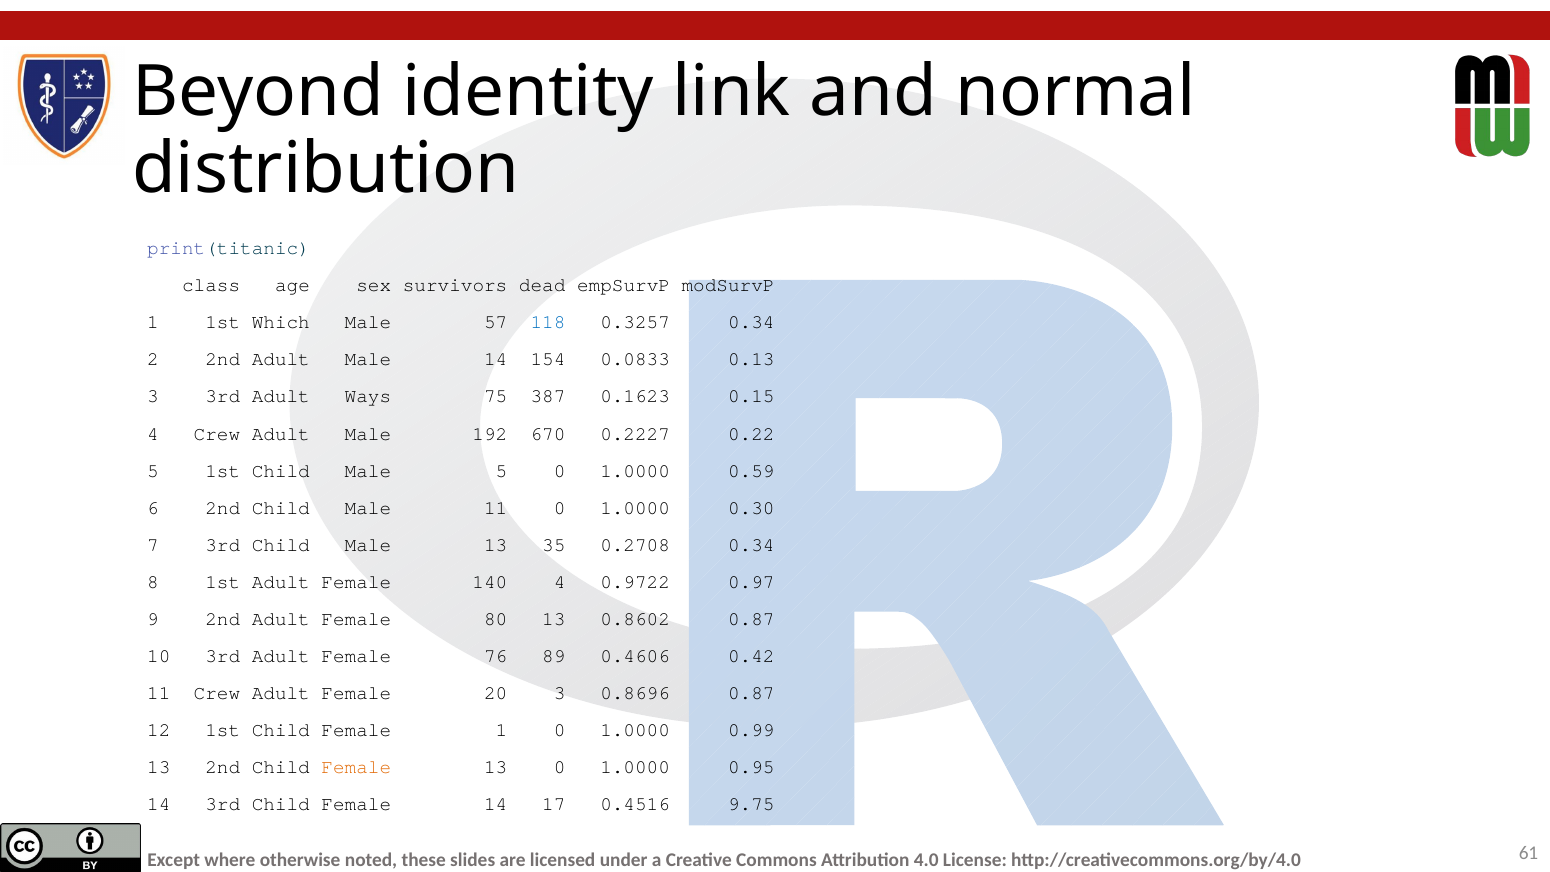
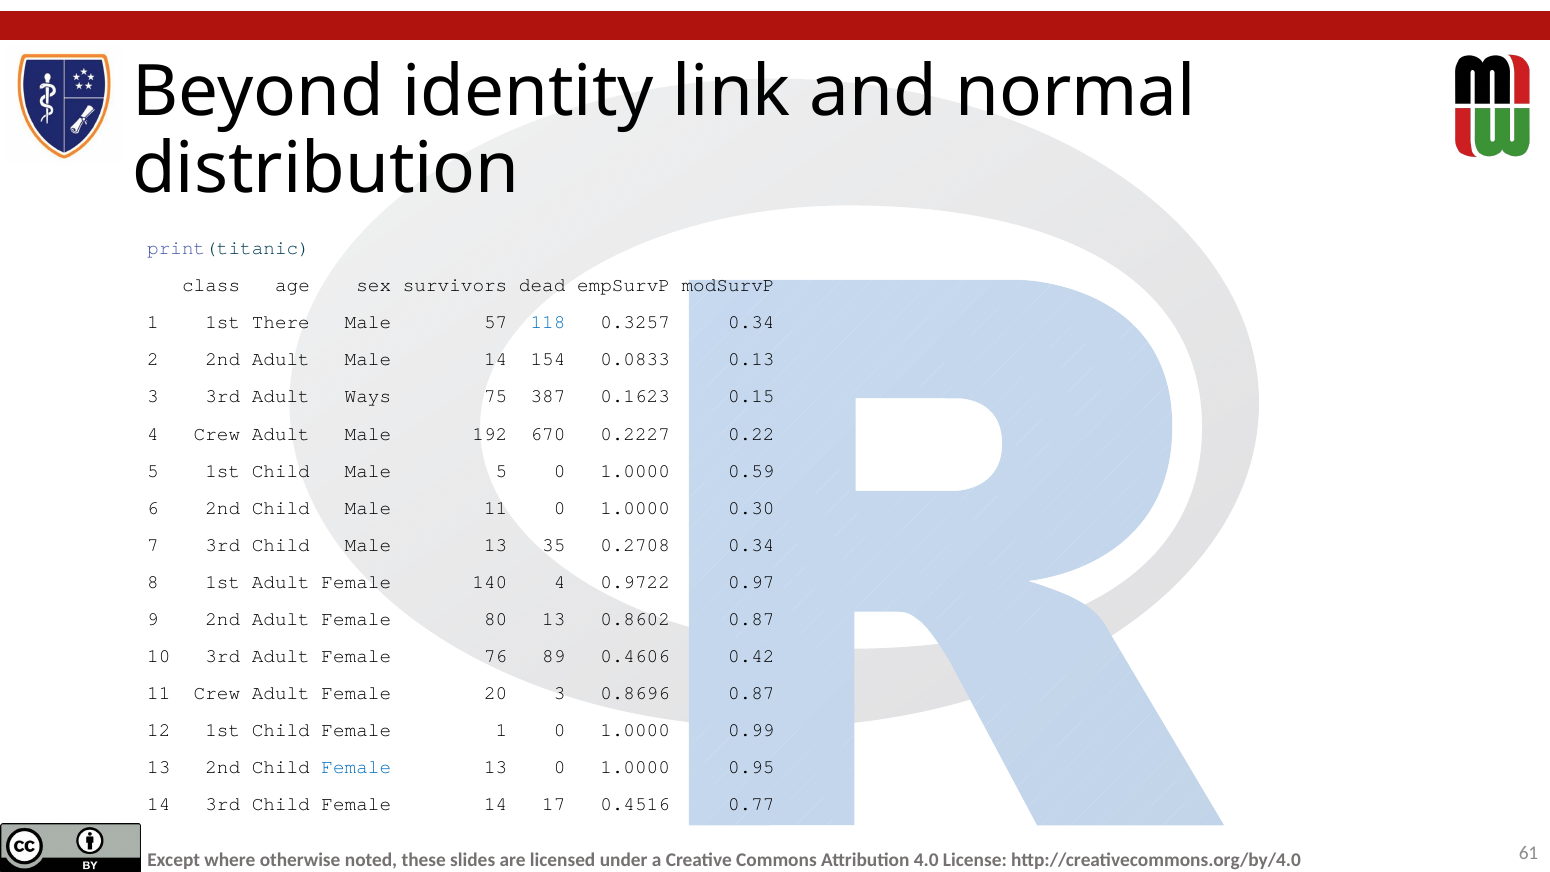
Which: Which -> There (281, 322)
Female colour: orange -> blue (356, 767)
9.75: 9.75 -> 0.77 (751, 804)
